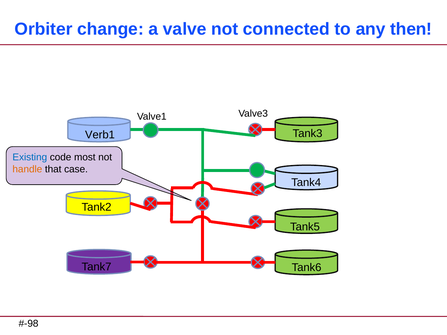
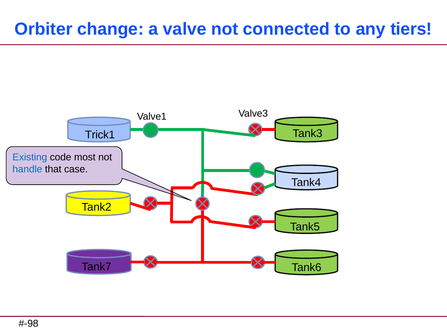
then: then -> tiers (411, 29)
Verb1: Verb1 -> Trick1 (100, 135)
handle colour: orange -> blue (27, 169)
